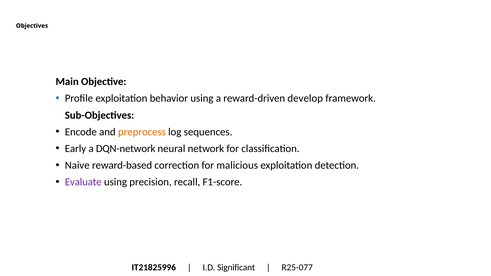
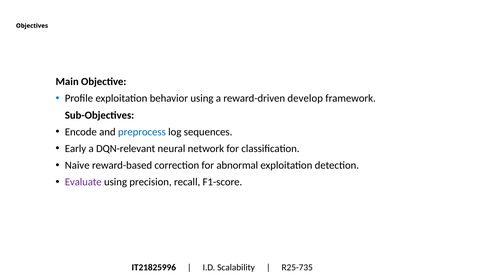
preprocess colour: orange -> blue (142, 132)
DQN-network: DQN-network -> DQN-relevant (126, 149)
malicious: malicious -> abnormal (237, 165)
Significant: Significant -> Scalability (236, 268)
R25-077: R25-077 -> R25-735 (297, 268)
